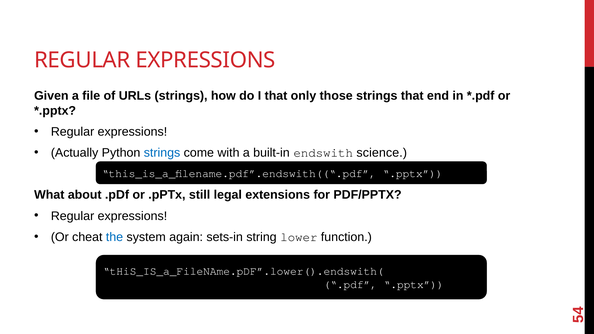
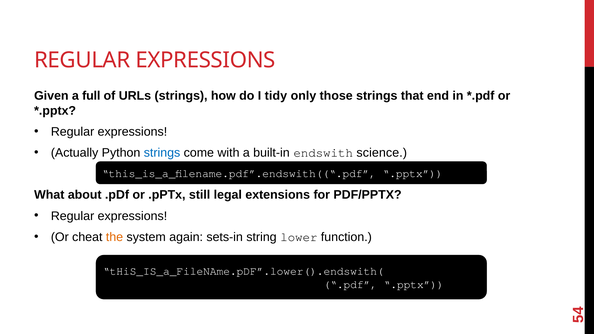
file: file -> full (91, 96)
I that: that -> tidy (276, 96)
the colour: blue -> orange (115, 237)
